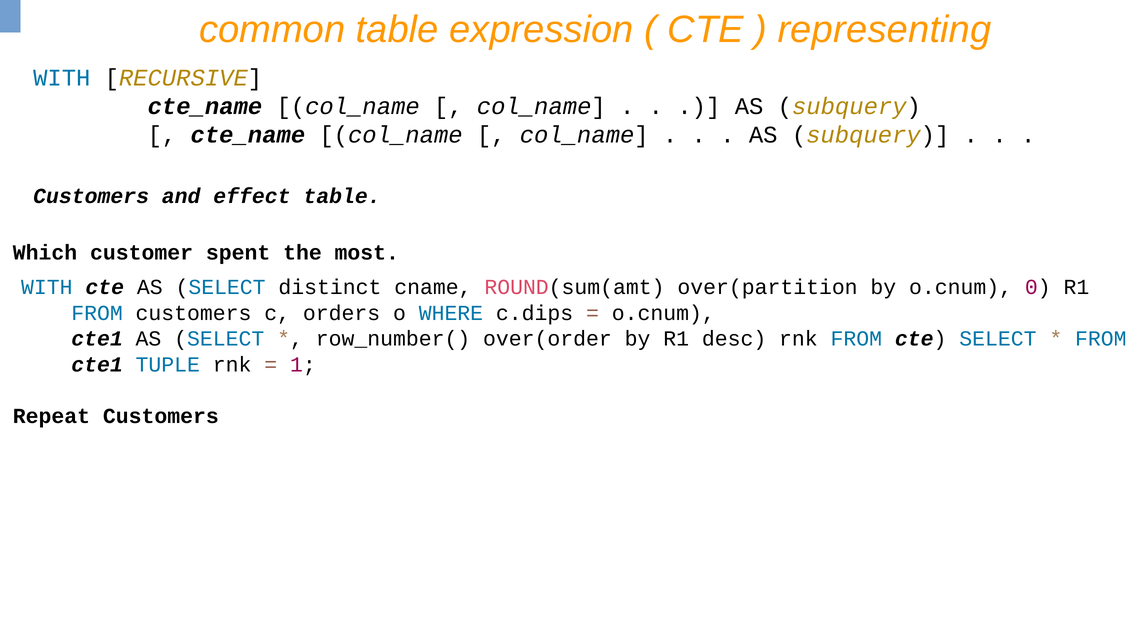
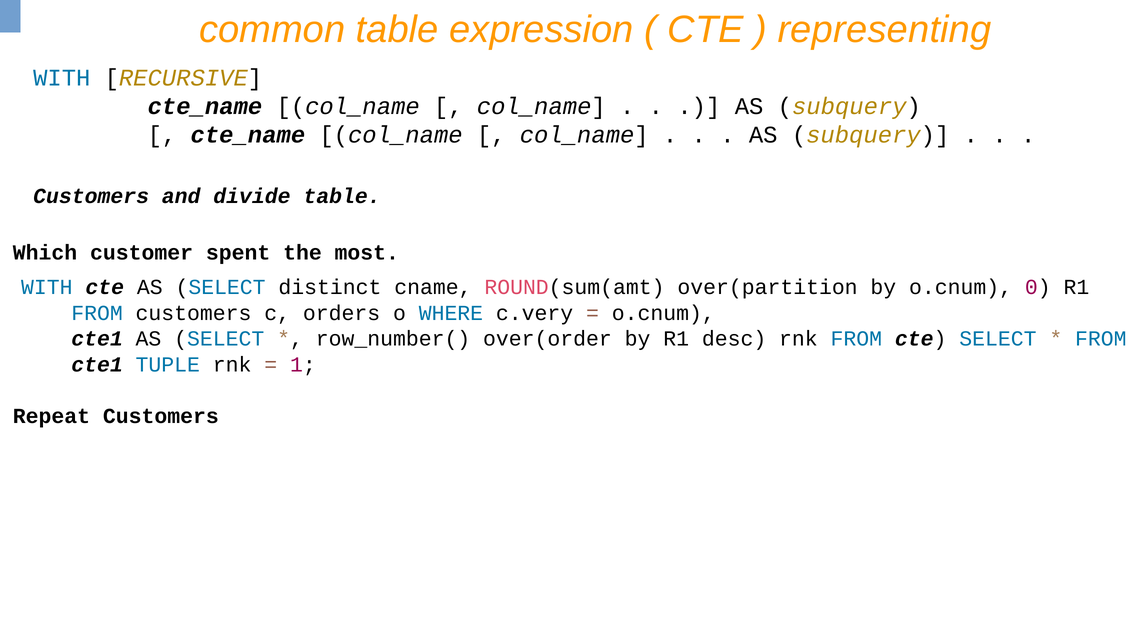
effect: effect -> divide (252, 196)
c.dips: c.dips -> c.very (535, 313)
